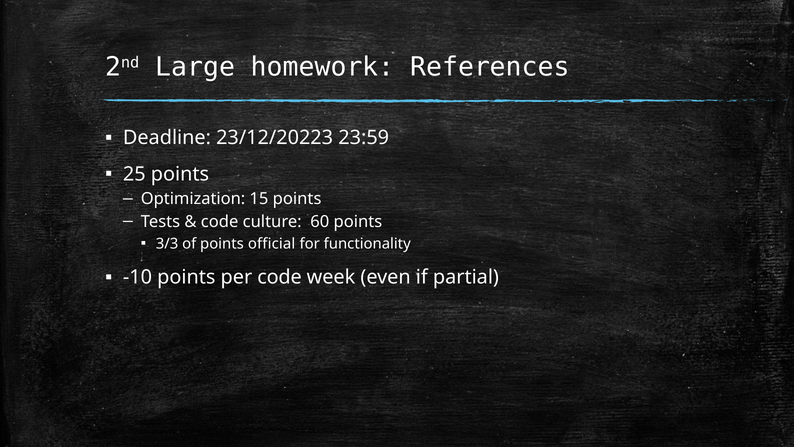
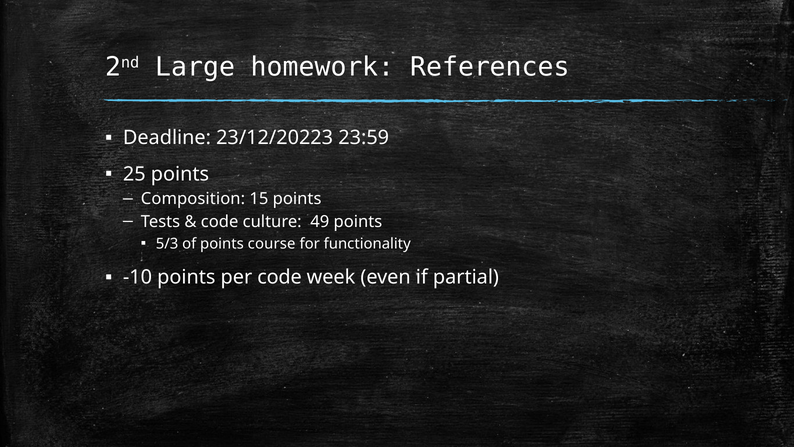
Optimization: Optimization -> Composition (193, 199)
60: 60 -> 49 (320, 222)
3/3: 3/3 -> 5/3 (167, 244)
official: official -> course (272, 244)
